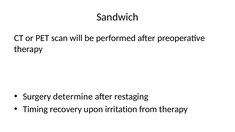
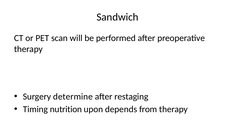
recovery: recovery -> nutrition (66, 109)
irritation: irritation -> depends (121, 109)
